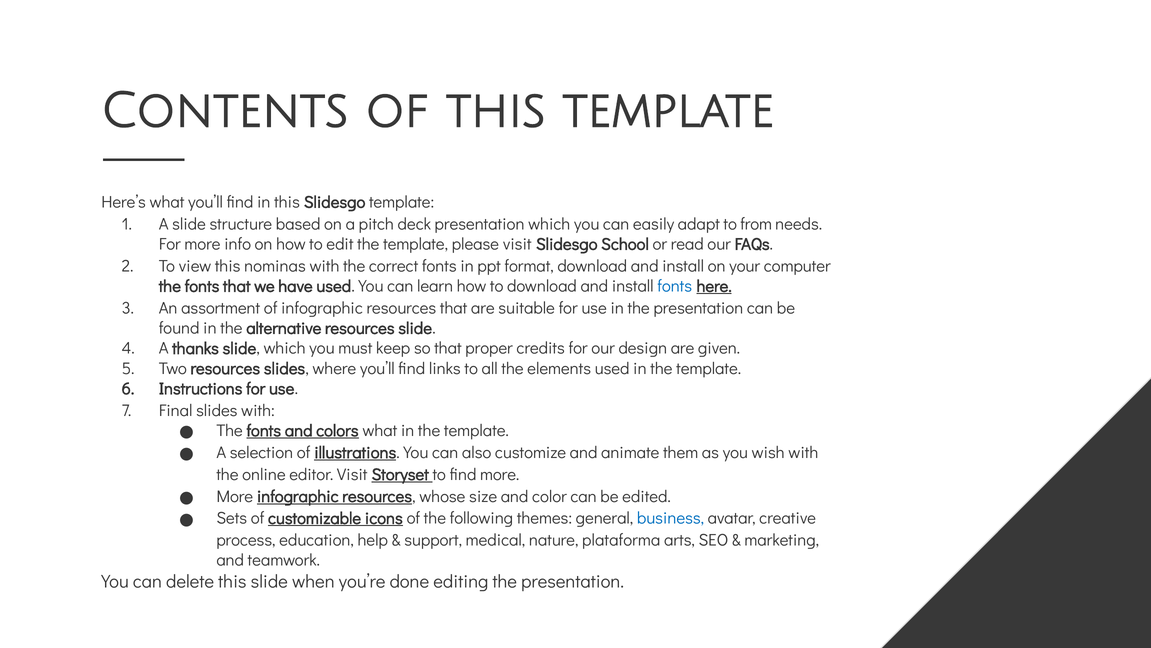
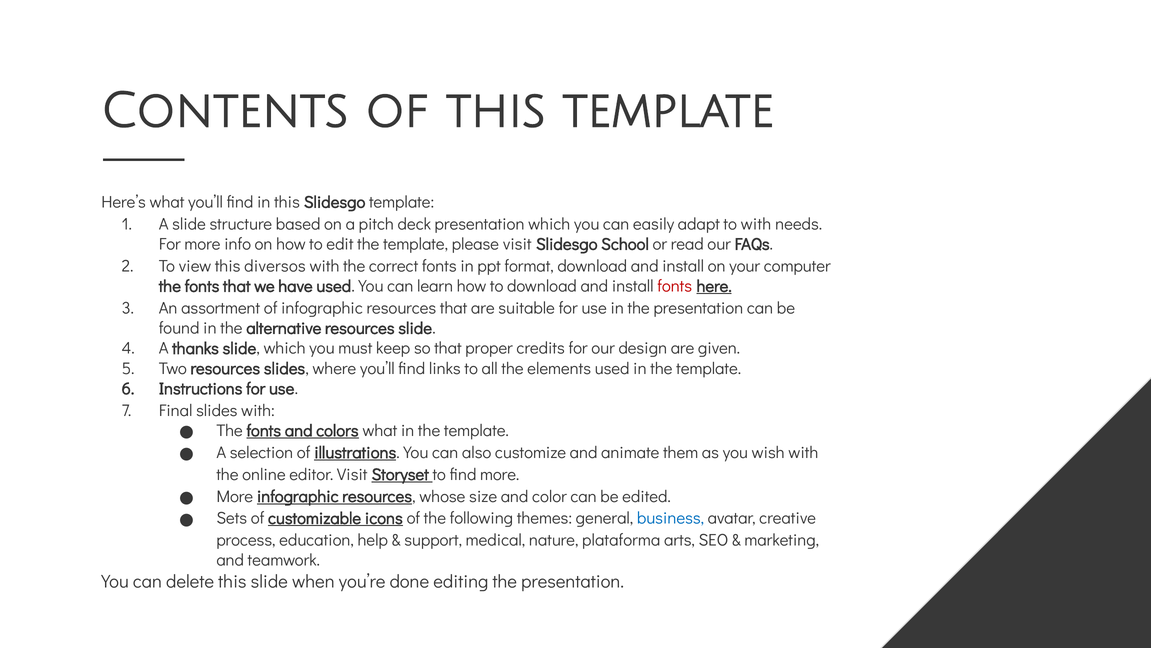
to from: from -> with (756, 224)
nominas: nominas -> diversos (275, 266)
fonts colour: blue -> red (675, 286)
